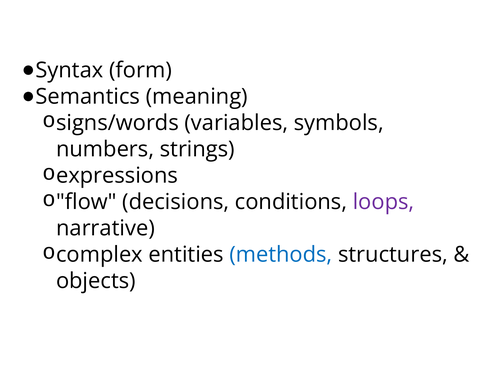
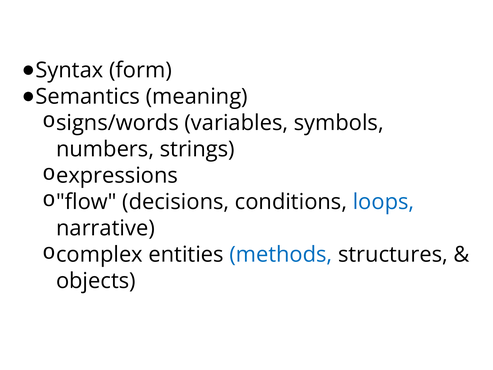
loops colour: purple -> blue (383, 202)
